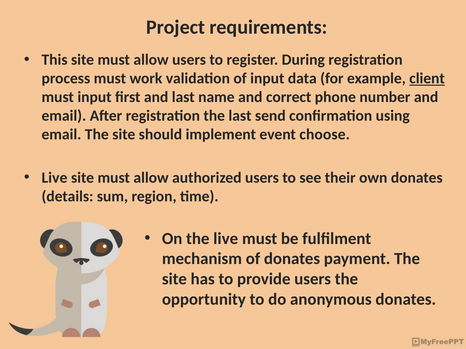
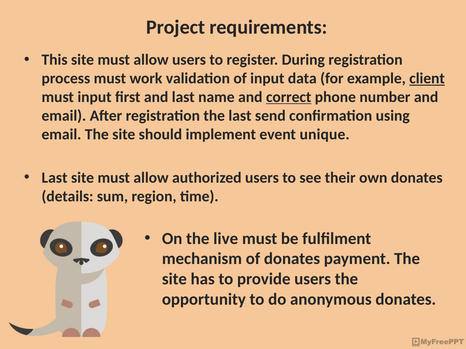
correct underline: none -> present (289, 97)
choose: choose -> unique (325, 134)
Live: Live -> Last (55, 178)
